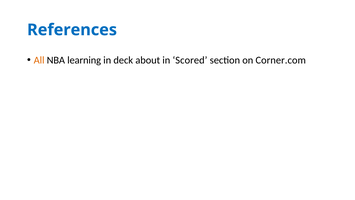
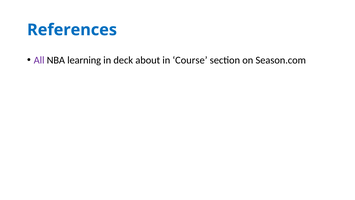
All colour: orange -> purple (39, 60)
Scored: Scored -> Course (190, 60)
Corner.com: Corner.com -> Season.com (281, 60)
